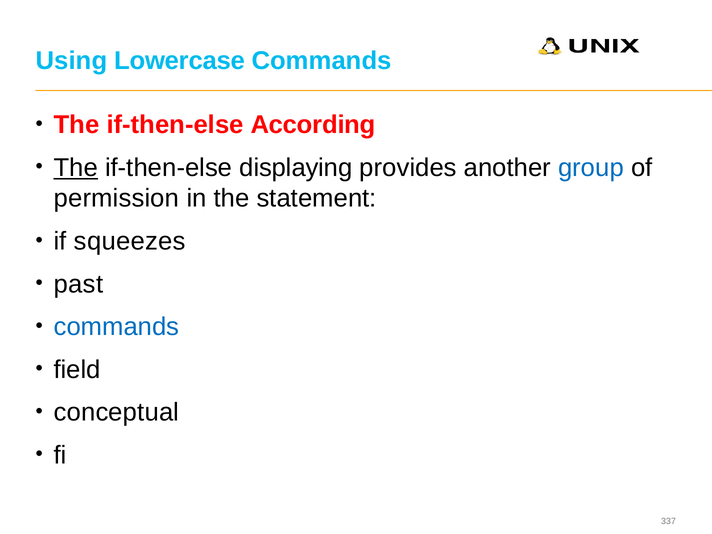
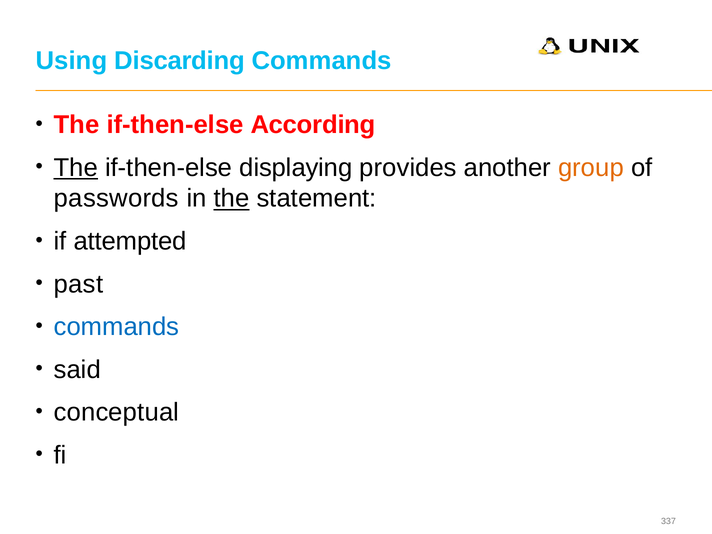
Lowercase: Lowercase -> Discarding (180, 61)
group colour: blue -> orange (591, 168)
permission: permission -> passwords (116, 199)
the underline: none -> present (232, 199)
squeezes: squeezes -> attempted (130, 241)
field: field -> said (77, 370)
